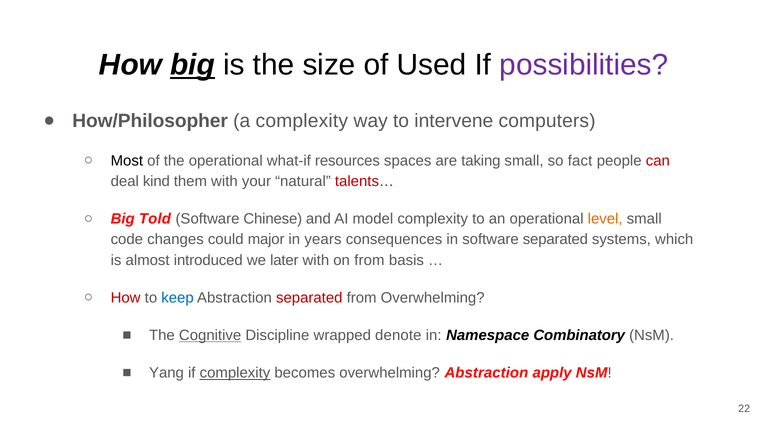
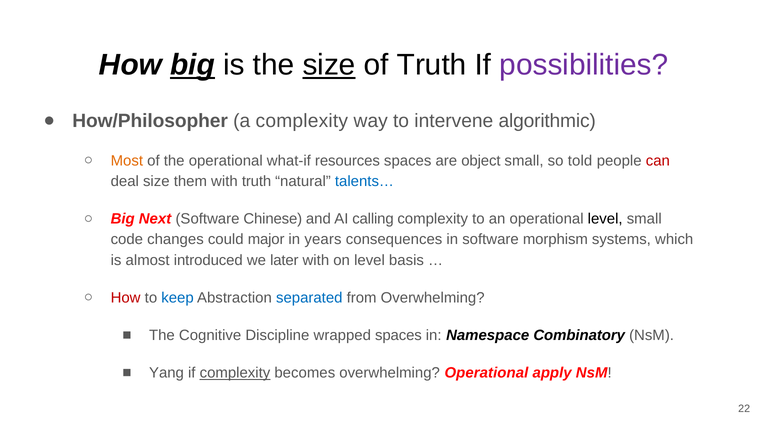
size underline: none -> present (329, 65)
of Used: Used -> Truth (432, 65)
computers: computers -> algorithmic (547, 121)
Most colour: black -> orange (127, 161)
taking: taking -> object (481, 161)
fact: fact -> told (580, 161)
deal kind: kind -> size (156, 181)
with your: your -> truth (257, 181)
talents… colour: red -> blue (364, 181)
Told: Told -> Next (155, 219)
model: model -> calling (373, 219)
level colour: orange -> black (605, 219)
software separated: separated -> morphism (555, 240)
on from: from -> level (369, 260)
separated colour: red -> blue (309, 298)
Cognitive underline: present -> none (210, 335)
wrapped denote: denote -> spaces (398, 335)
overwhelming Abstraction: Abstraction -> Operational (486, 373)
